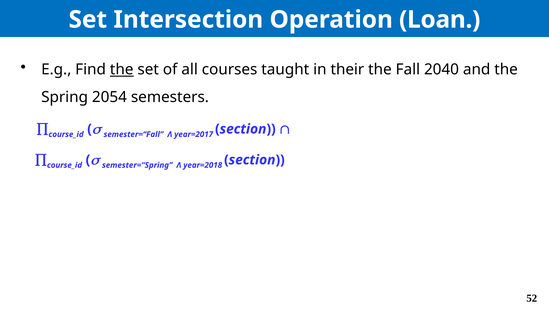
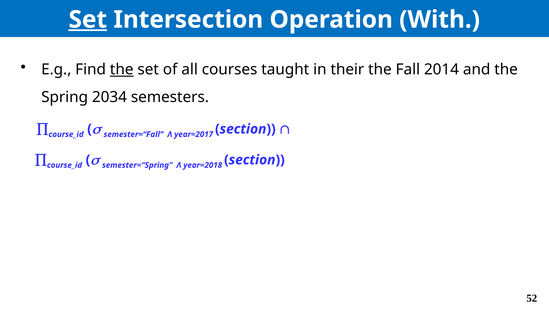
Set underline: none -> present (88, 20)
Loan: Loan -> With (440, 20)
2040: 2040 -> 2014 (441, 70)
2054: 2054 -> 2034 (109, 97)
